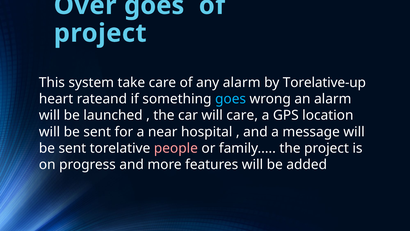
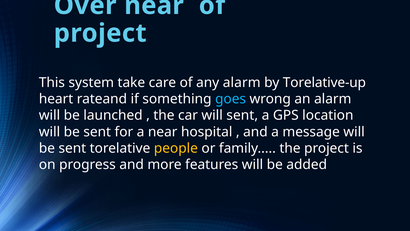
Over goes: goes -> near (154, 5)
will care: care -> sent (242, 115)
people colour: pink -> yellow (176, 148)
